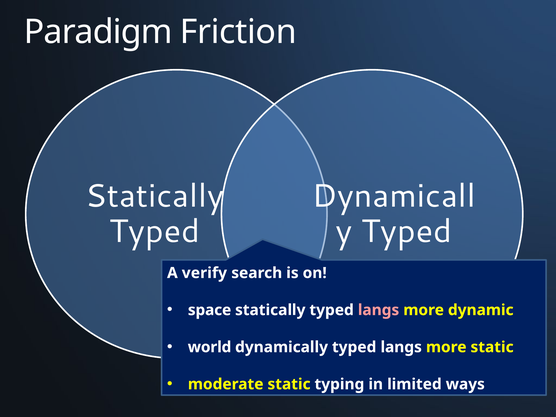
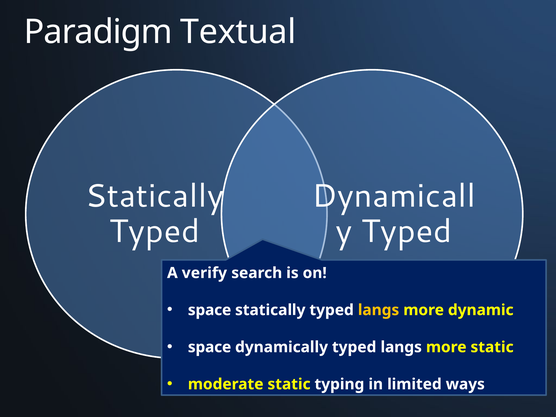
Friction: Friction -> Textual (238, 32)
langs colour: pink -> yellow (379, 310)
world: world -> space (210, 347)
